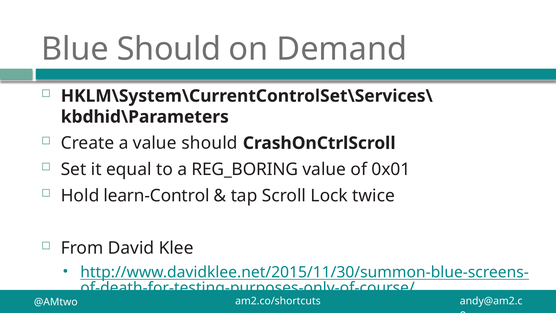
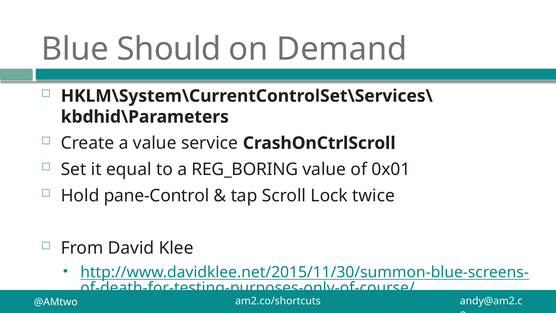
value should: should -> service (210, 143)
learn-Control: learn-Control -> pane-Control (156, 196)
